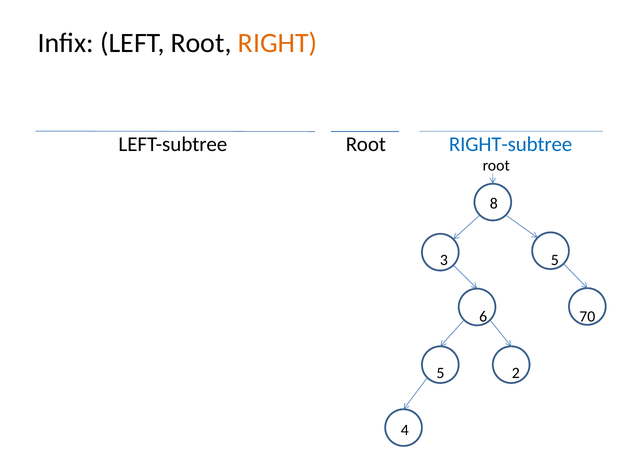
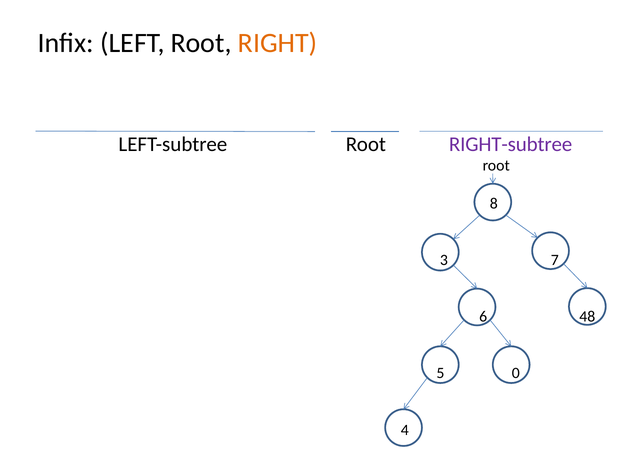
RIGHT-subtree colour: blue -> purple (511, 145)
3 5: 5 -> 7 (555, 260)
70: 70 -> 48 (587, 317)
2: 2 -> 0 (516, 374)
